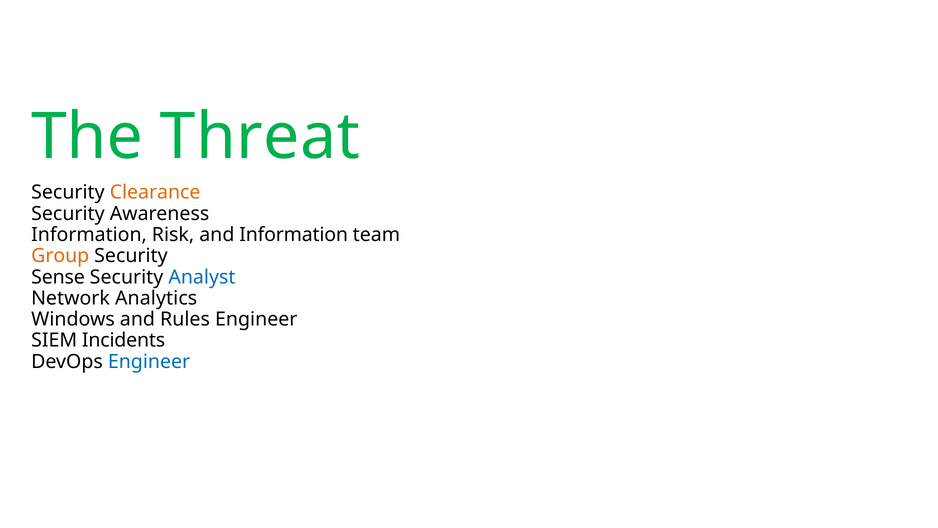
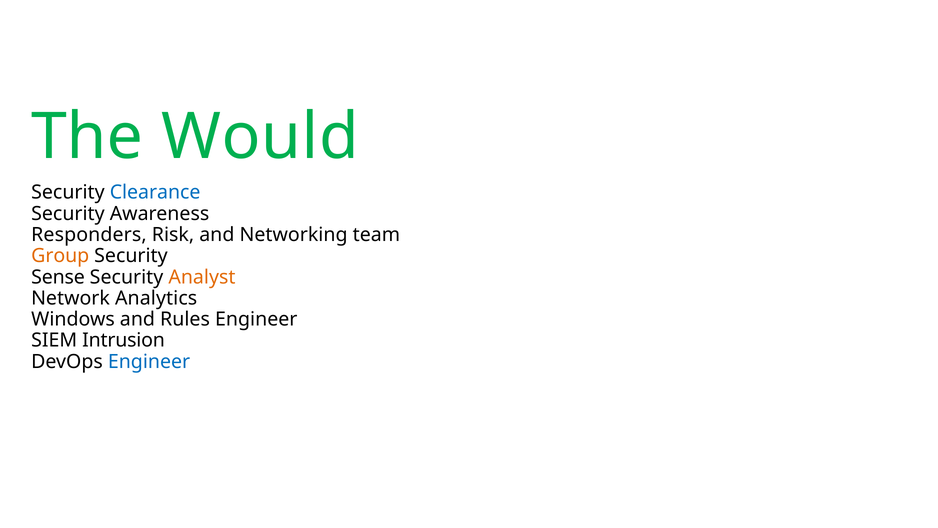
Threat: Threat -> Would (260, 137)
Clearance colour: orange -> blue (155, 192)
Information: Information -> Responders (89, 235)
and Information: Information -> Networking (294, 235)
Analyst colour: blue -> orange (202, 277)
Incidents: Incidents -> Intrusion (124, 340)
